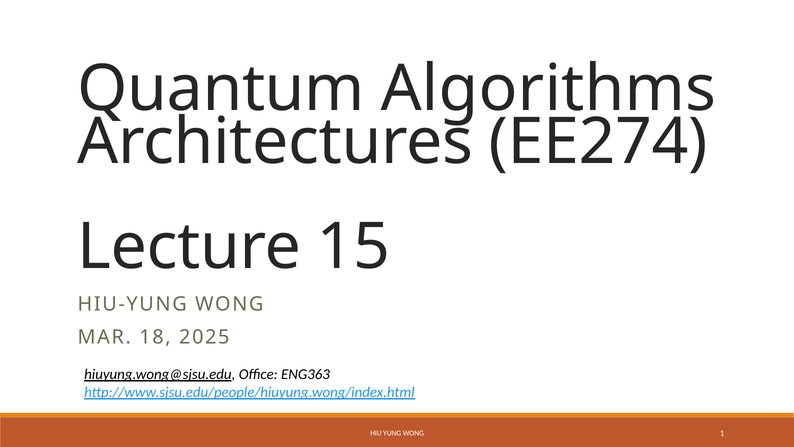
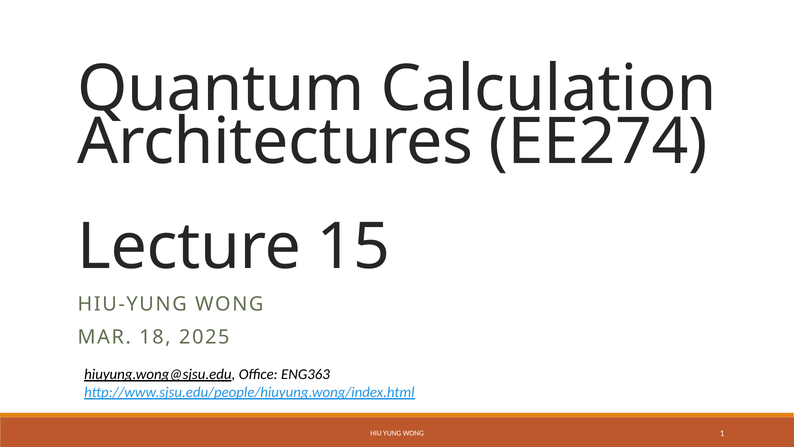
Algorithms: Algorithms -> Calculation (549, 89)
